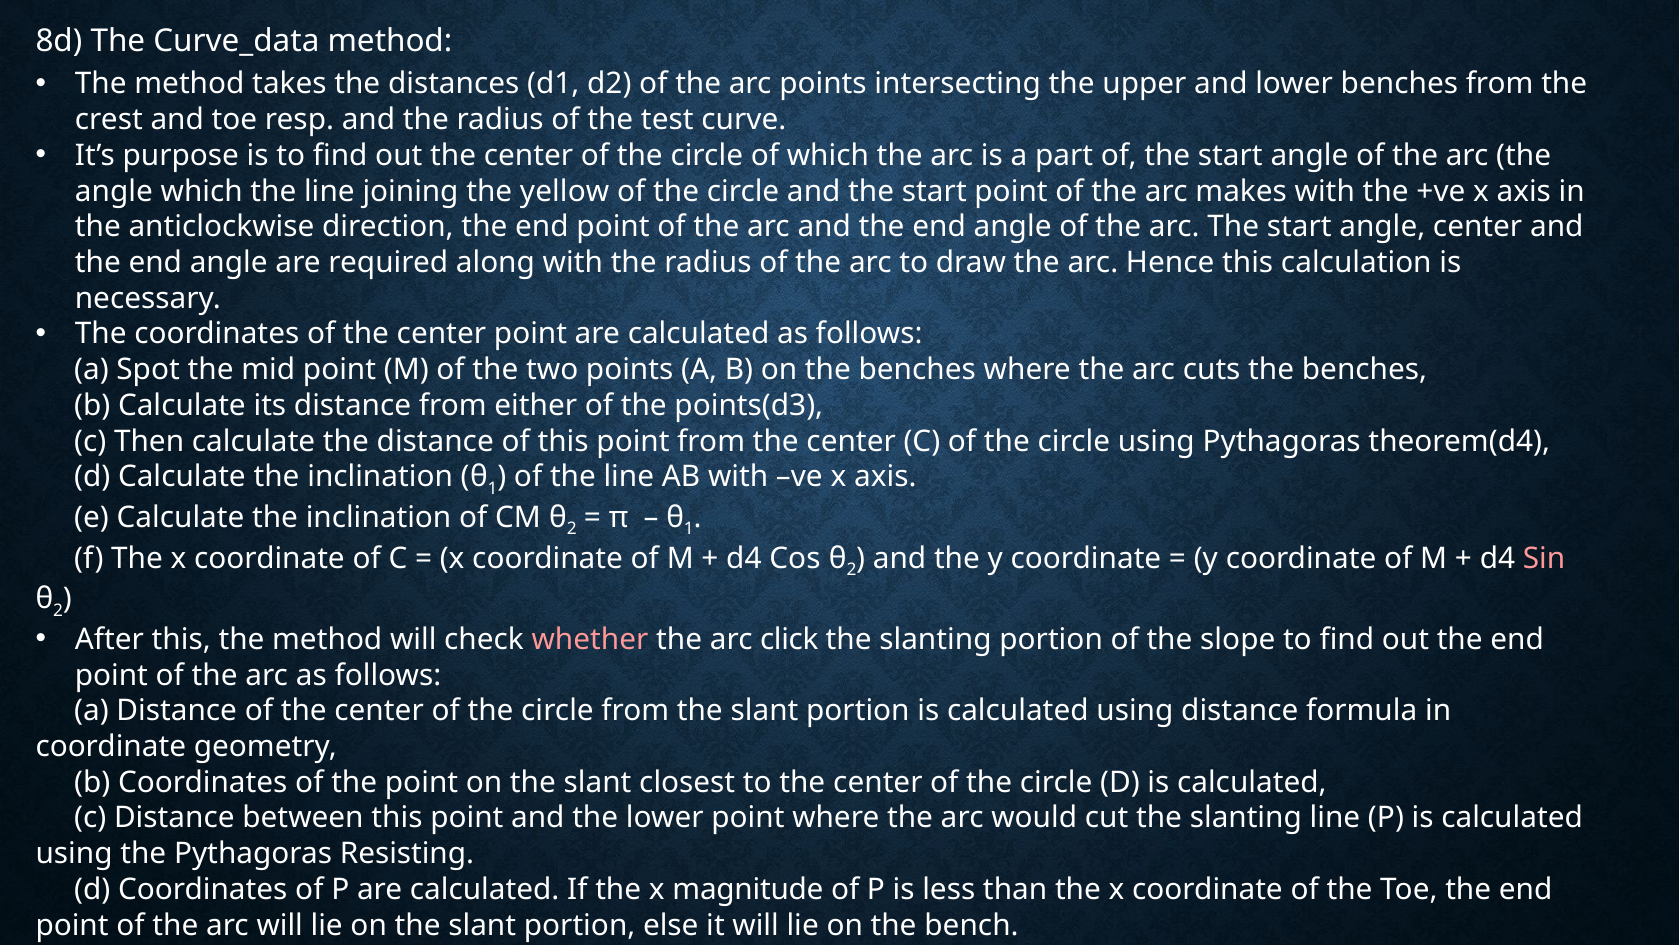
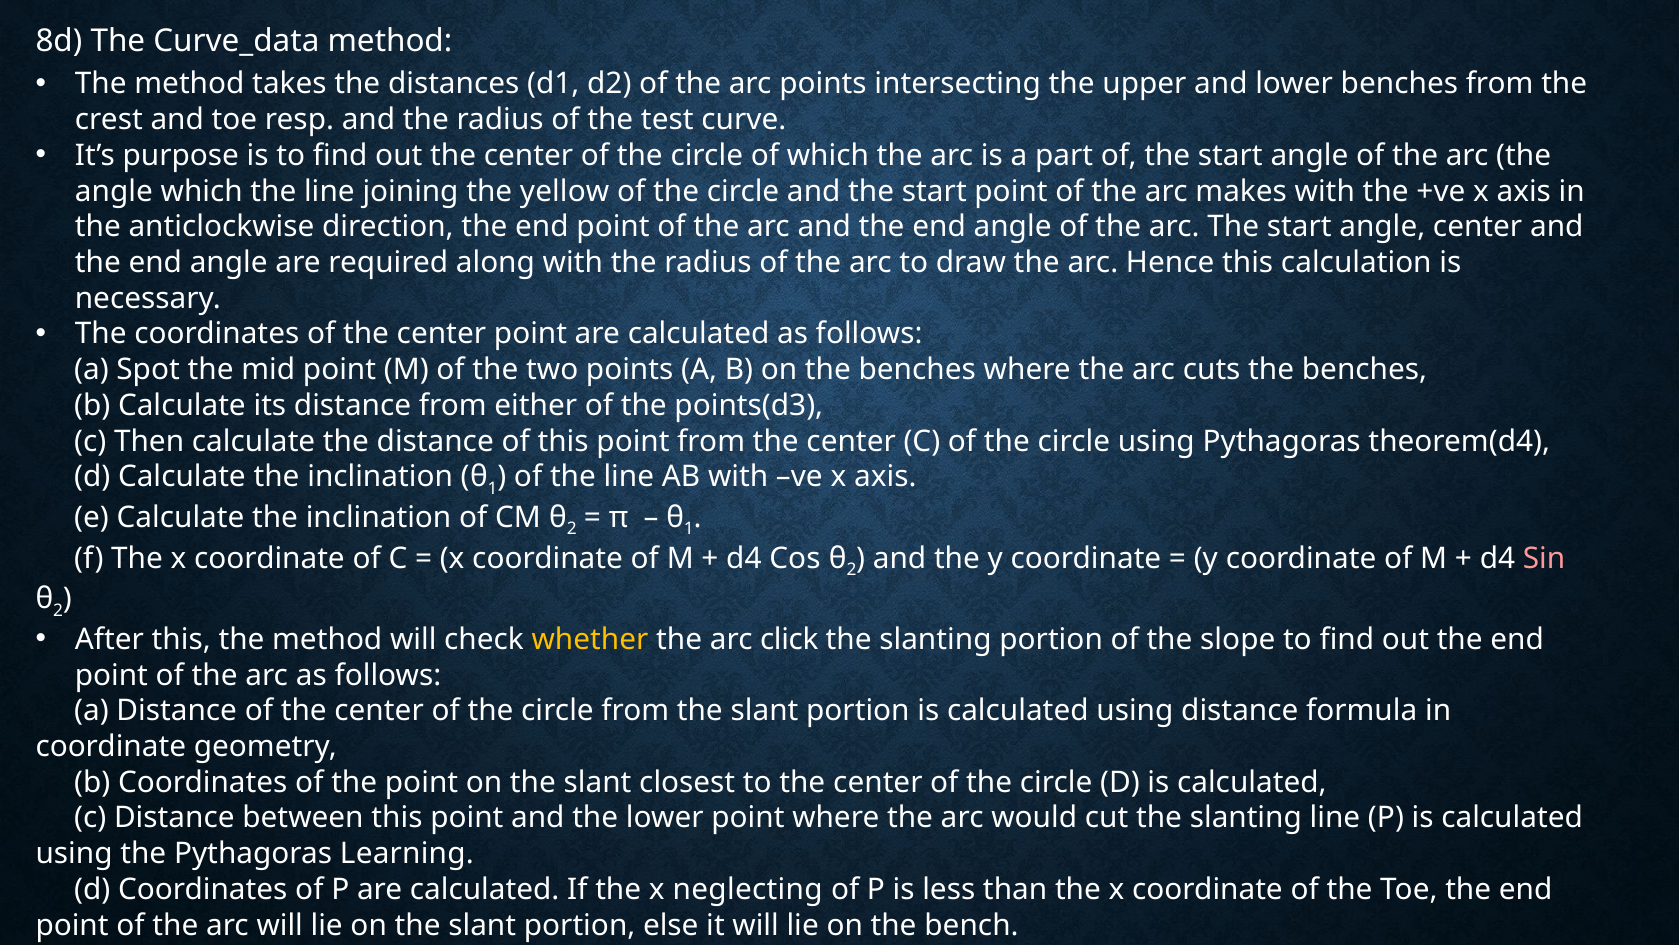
whether colour: pink -> yellow (590, 639)
Resisting: Resisting -> Learning (407, 853)
magnitude: magnitude -> neglecting (748, 889)
